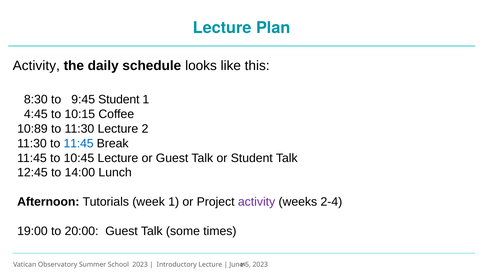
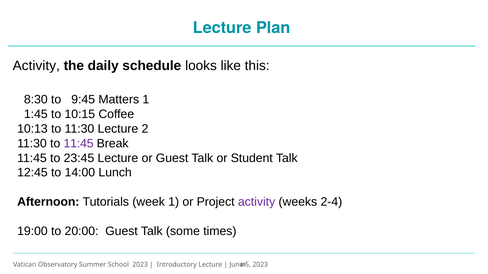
9:45 Student: Student -> Matters (119, 100)
4:45: 4:45 -> 1:45 (36, 114)
10:89: 10:89 -> 10:13 (32, 129)
11:45 colour: blue -> purple (79, 144)
10:45: 10:45 -> 23:45 (79, 158)
